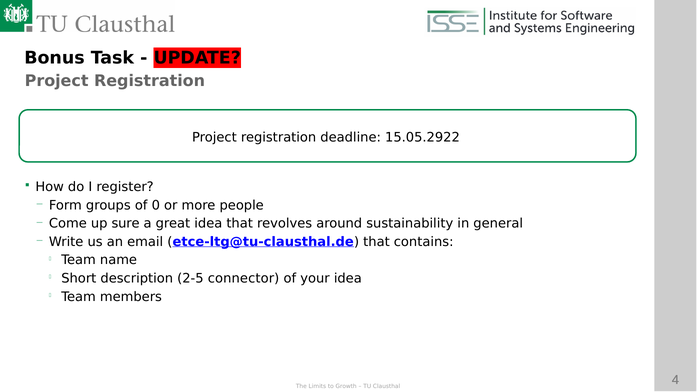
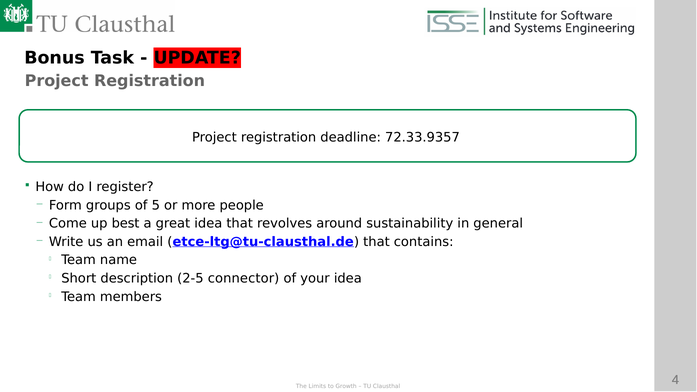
15.05.2922: 15.05.2922 -> 72.33.9357 (422, 137)
0: 0 -> 5 (156, 205)
sure: sure -> best (126, 224)
